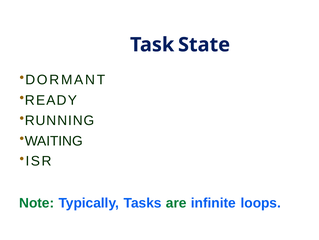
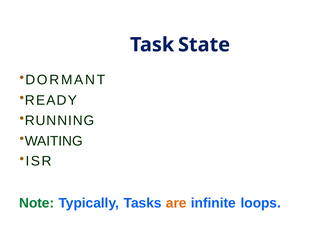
are colour: green -> orange (176, 203)
